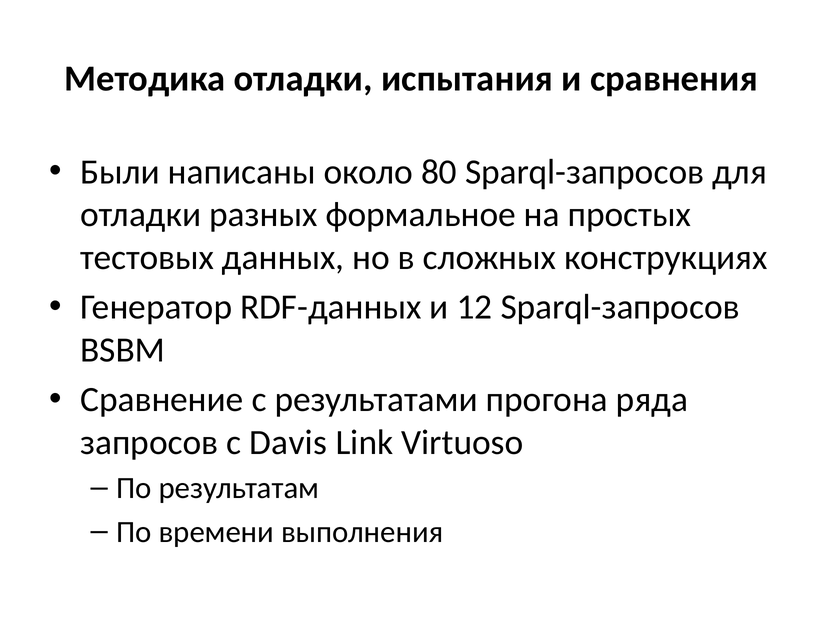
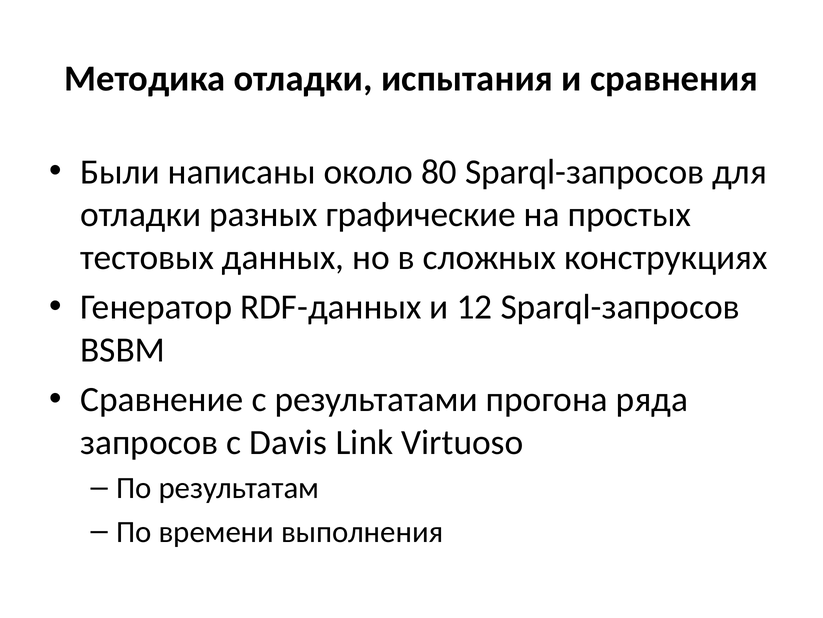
формальное: формальное -> графические (421, 214)
